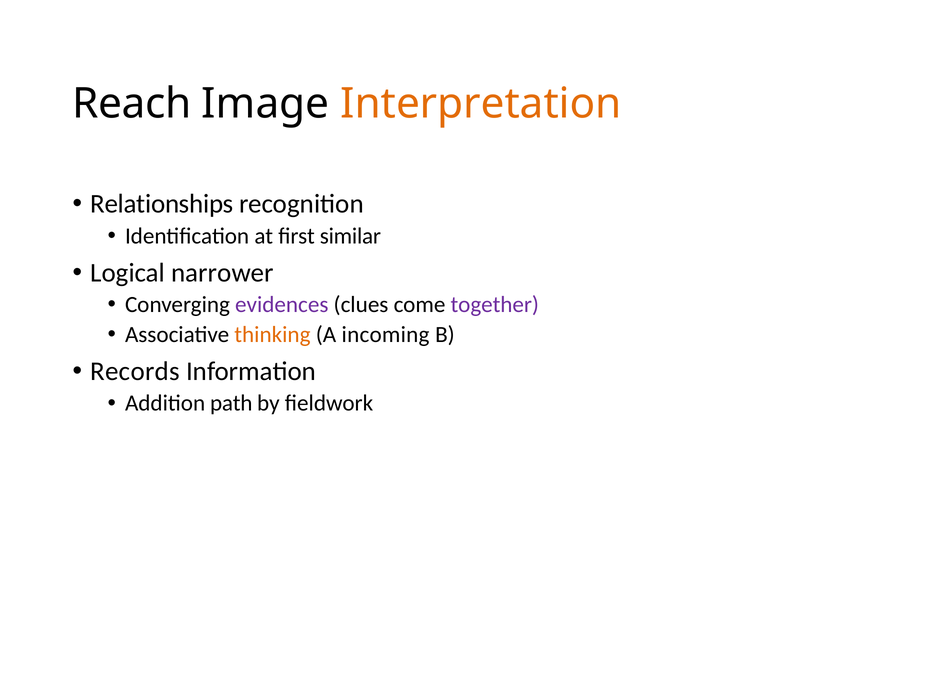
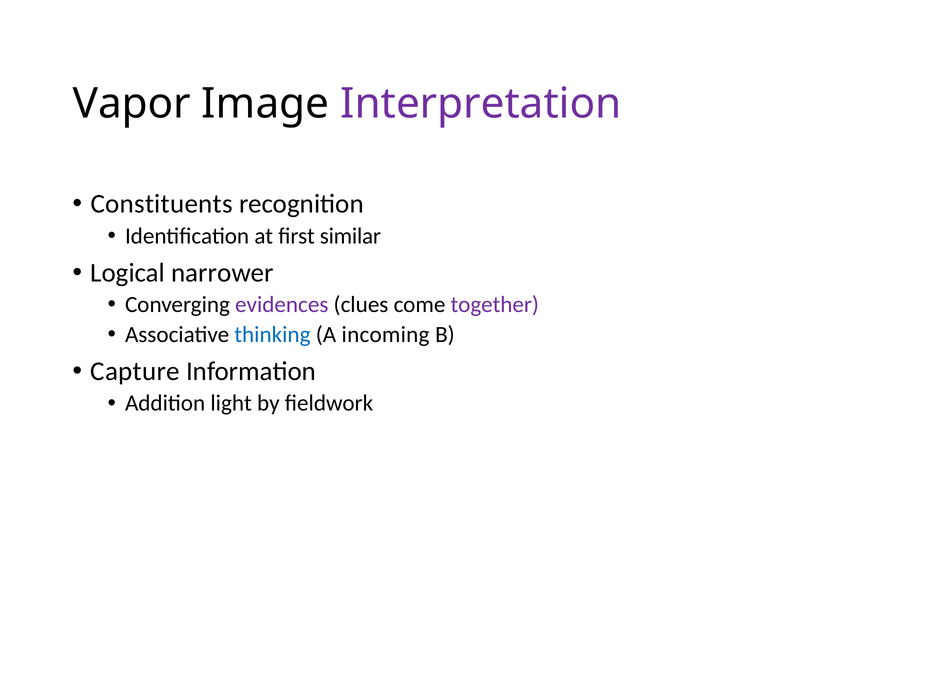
Reach: Reach -> Vapor (132, 104)
Interpretation colour: orange -> purple (481, 104)
Relationships: Relationships -> Constituents (162, 204)
thinking colour: orange -> blue (272, 334)
Records: Records -> Capture (135, 371)
path: path -> light (231, 403)
